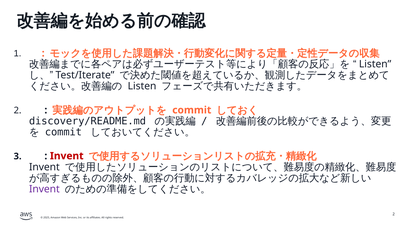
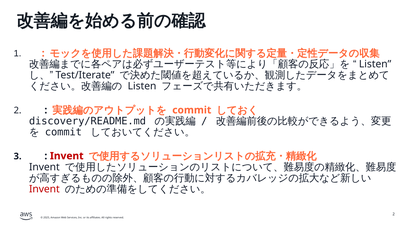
Invent colour: purple -> red (44, 189)
